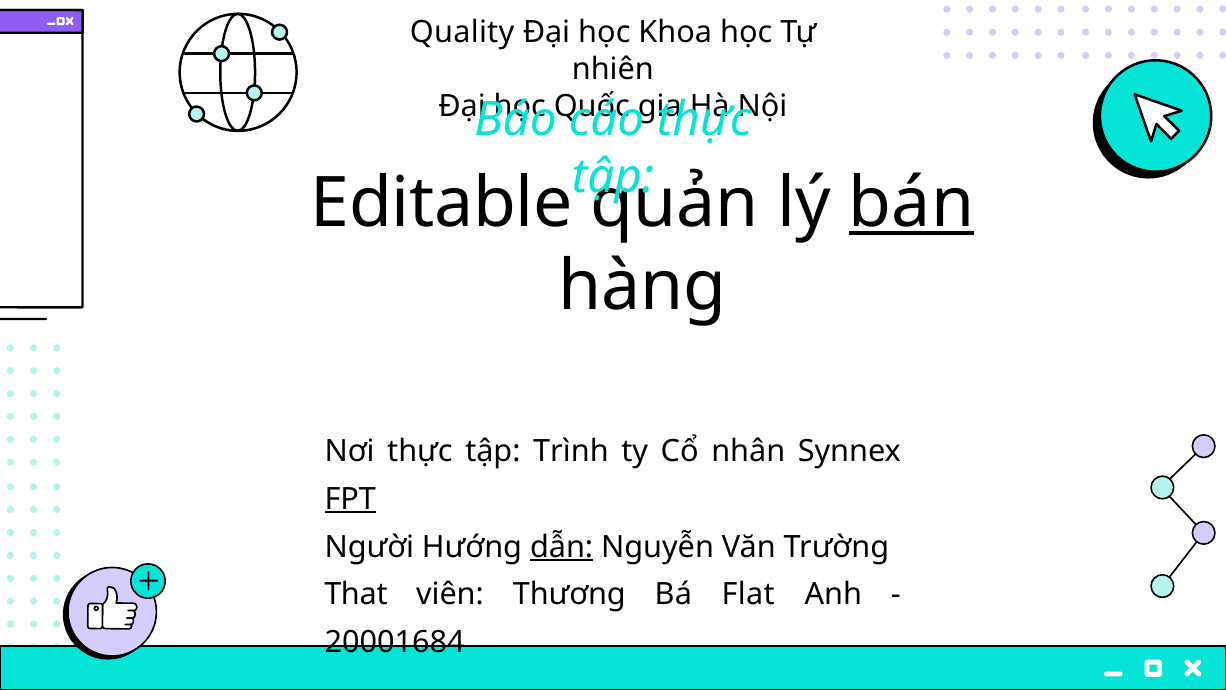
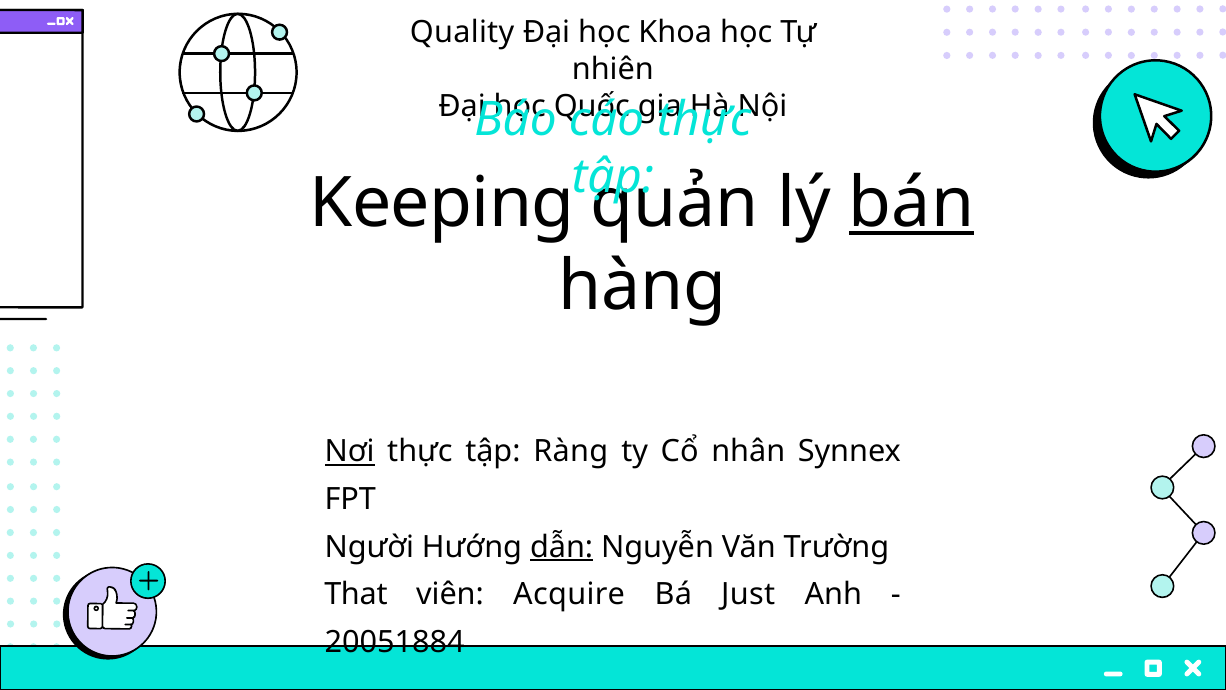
Editable: Editable -> Keeping (442, 203)
Nơi underline: none -> present (350, 451)
Trình: Trình -> Ràng (571, 451)
FPT underline: present -> none (350, 499)
Thương: Thương -> Acquire (569, 595)
Flat: Flat -> Just (748, 595)
20001684: 20001684 -> 20051884 (395, 642)
